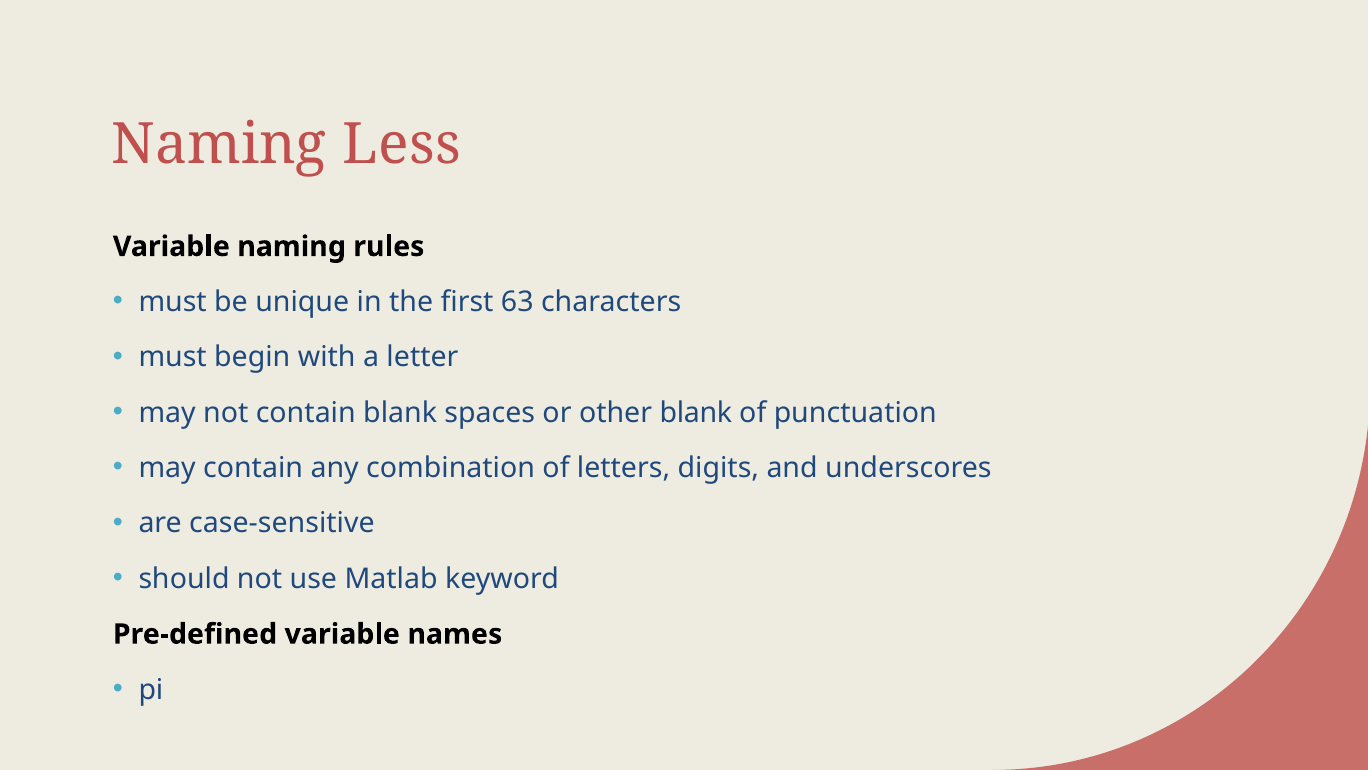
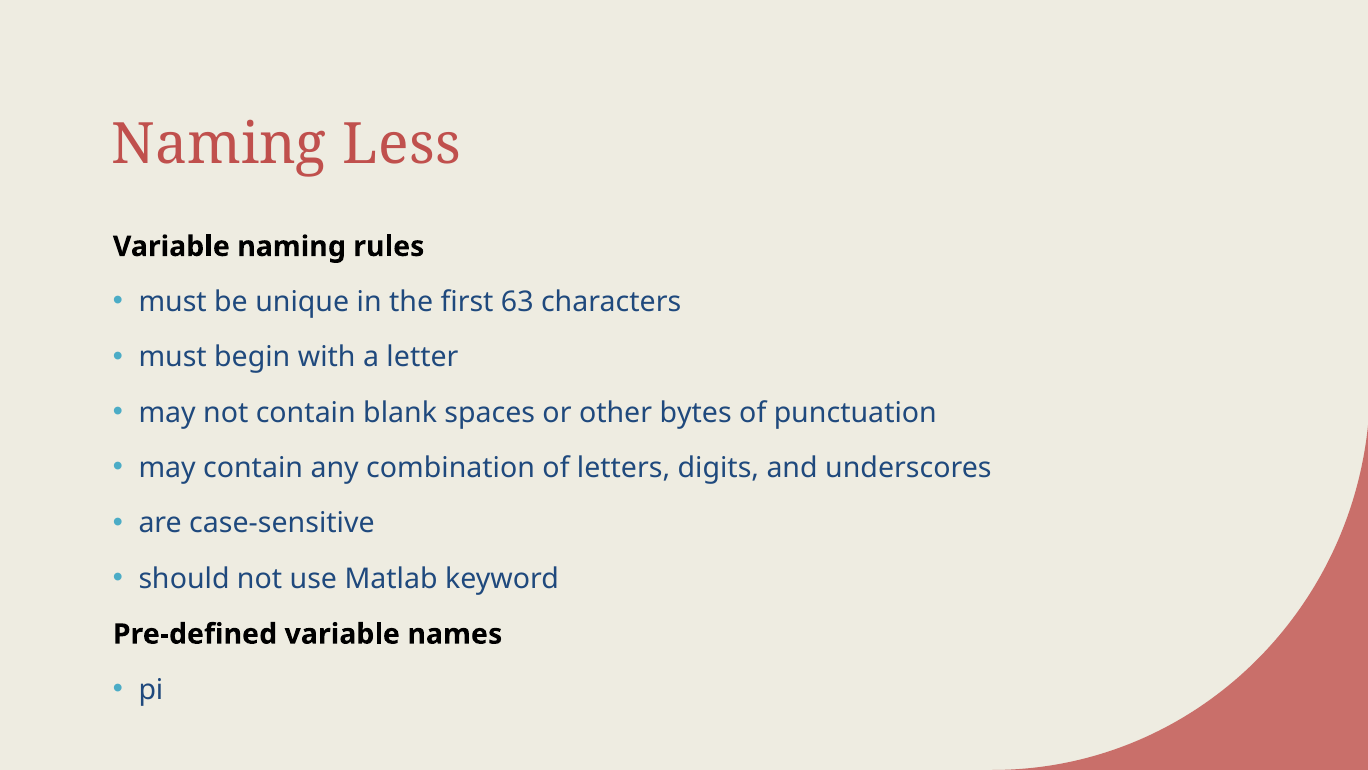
other blank: blank -> bytes (696, 412)
